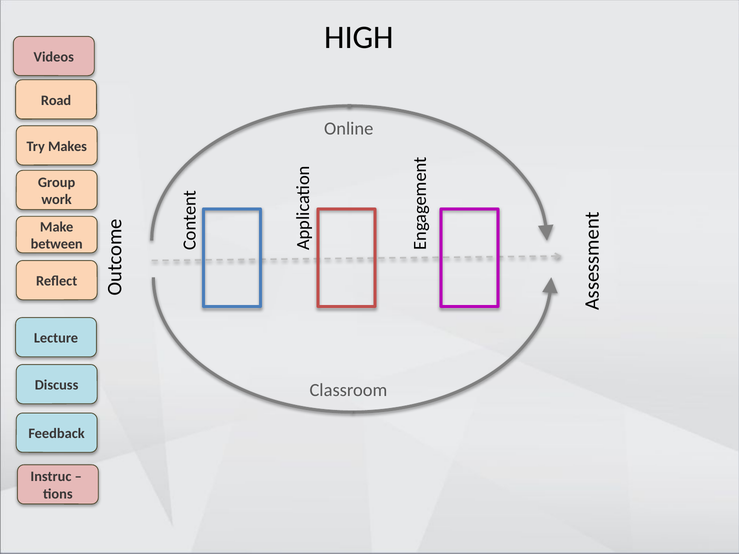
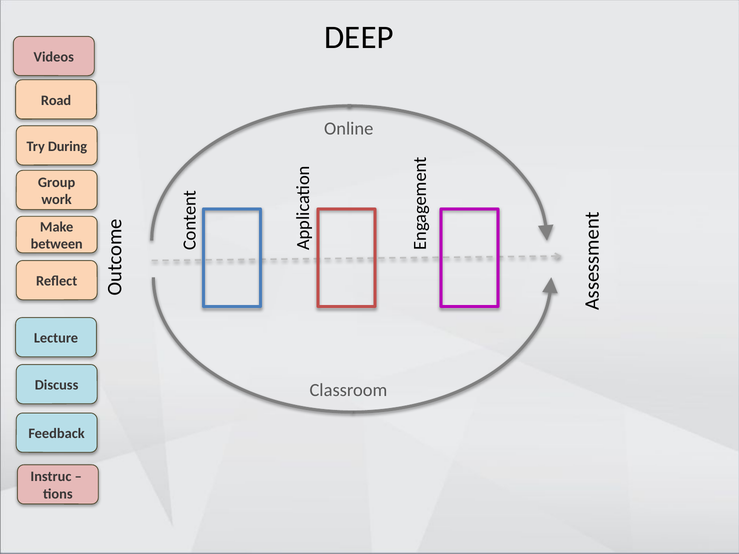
HIGH: HIGH -> DEEP (359, 37)
Makes: Makes -> During (67, 146)
